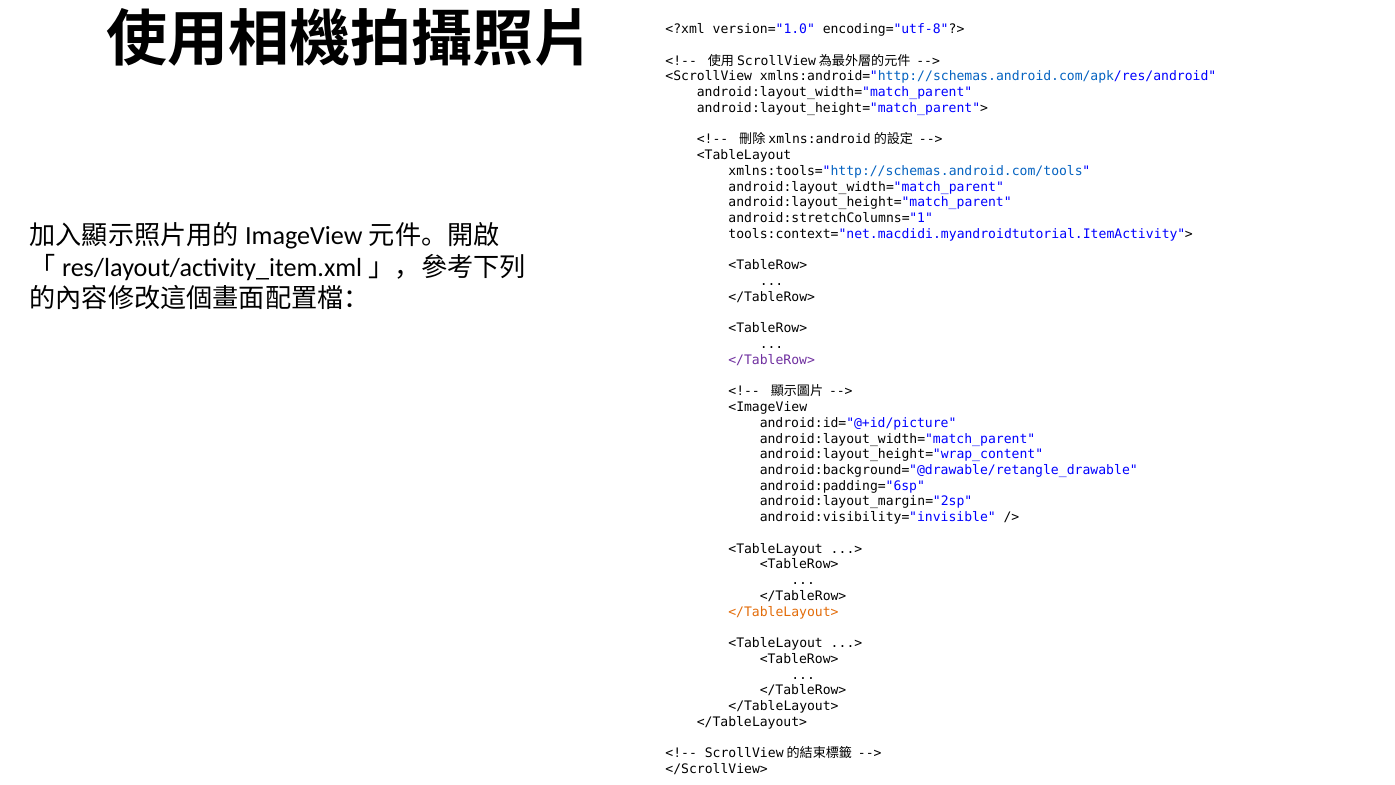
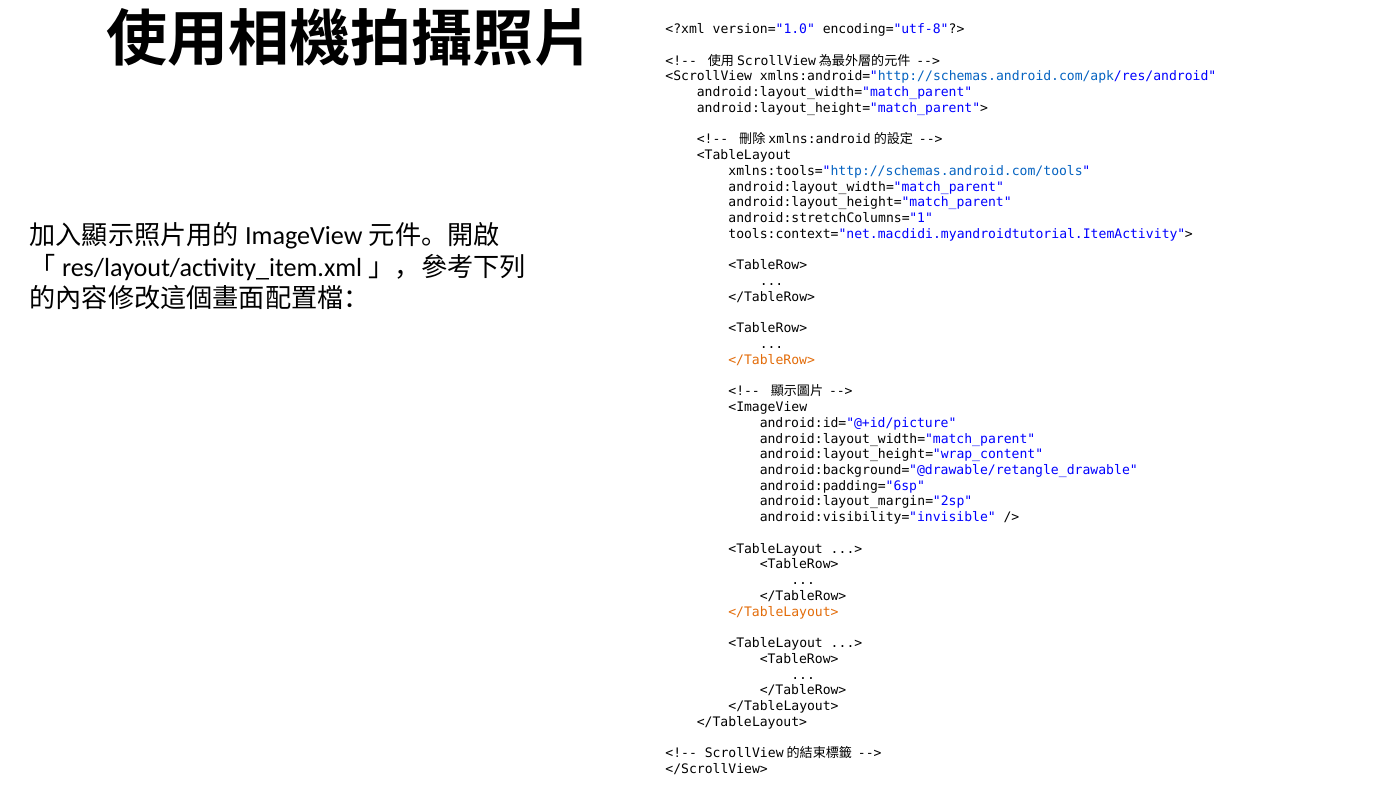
</TableRow> colour: purple -> orange (772, 360)
